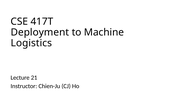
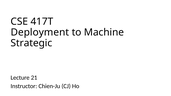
Logistics: Logistics -> Strategic (31, 43)
